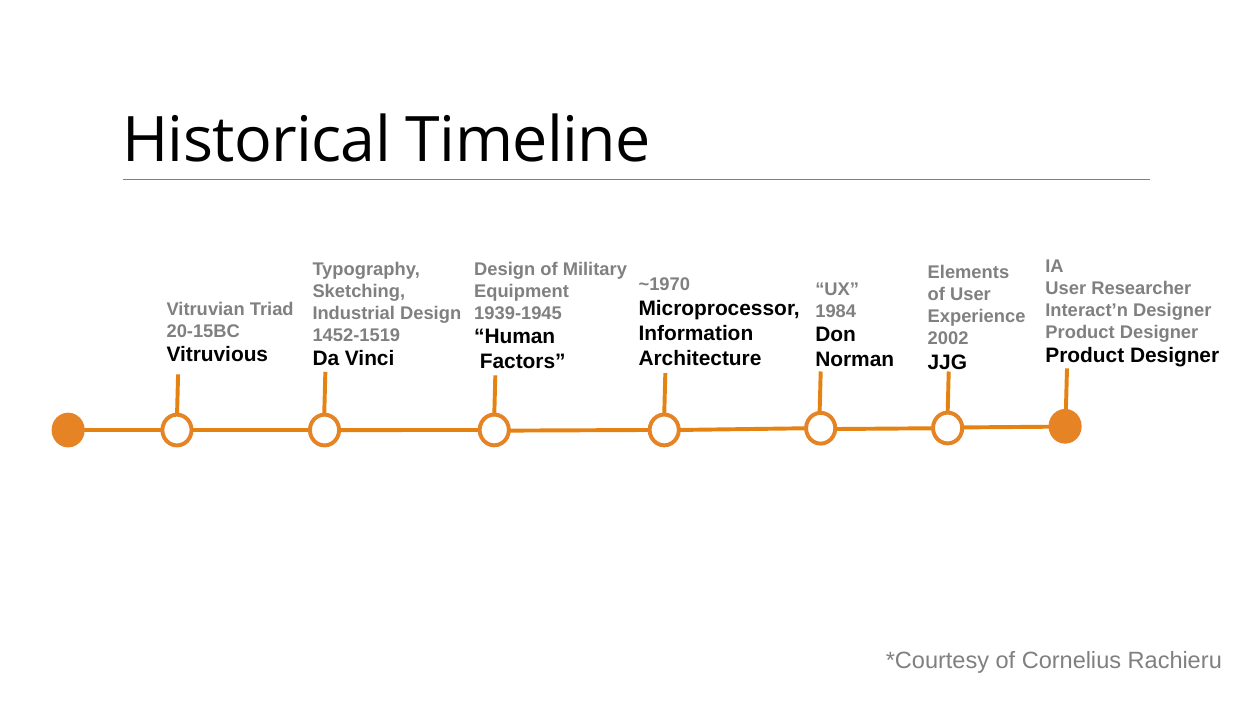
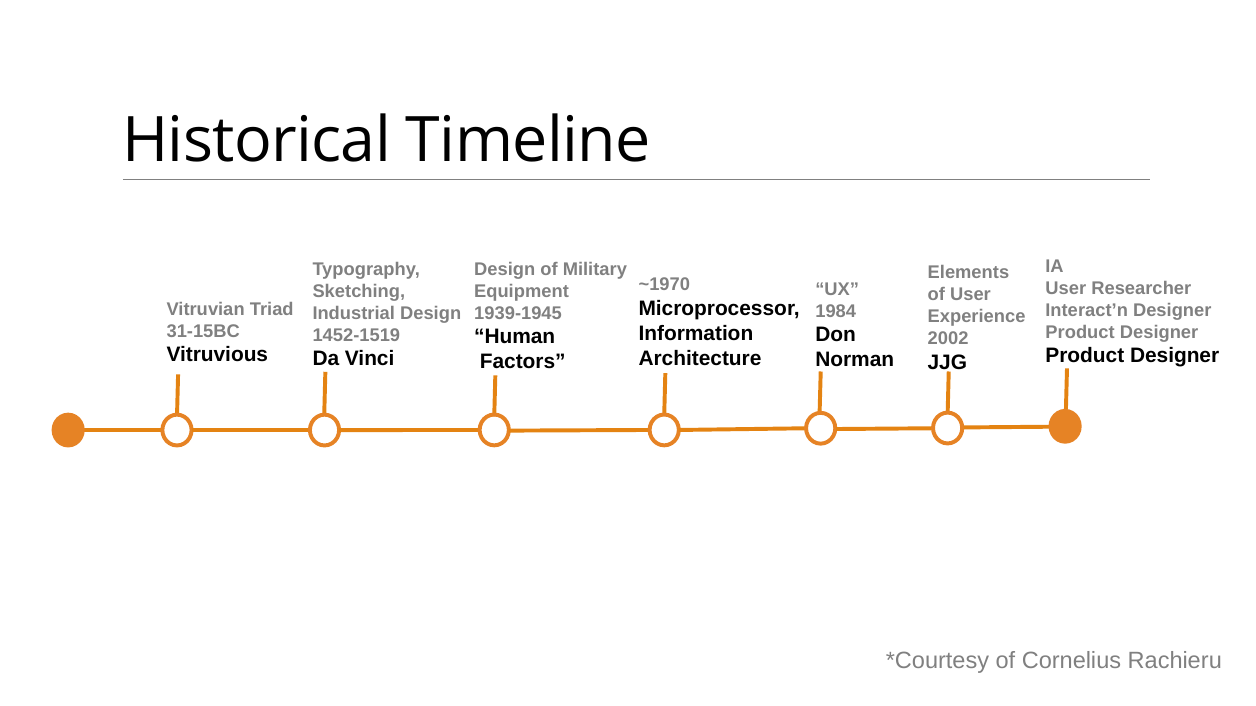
20-15BC: 20-15BC -> 31-15BC (203, 331)
